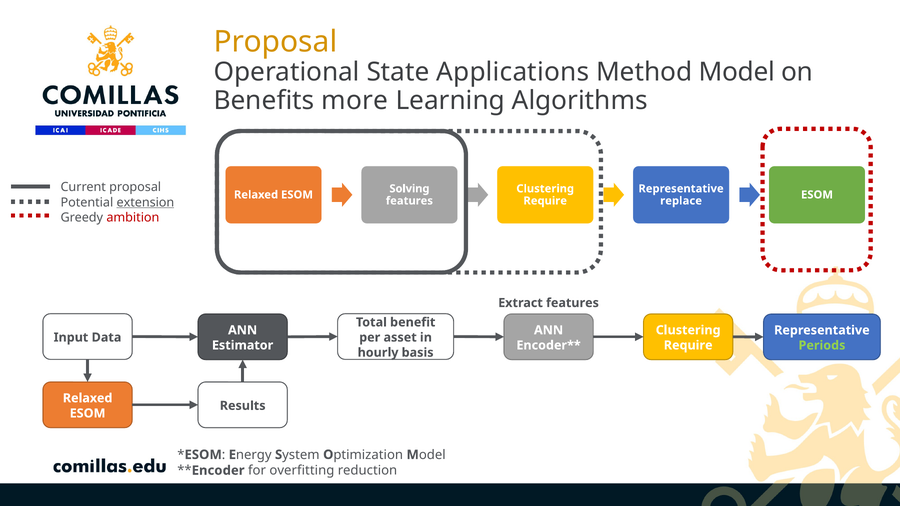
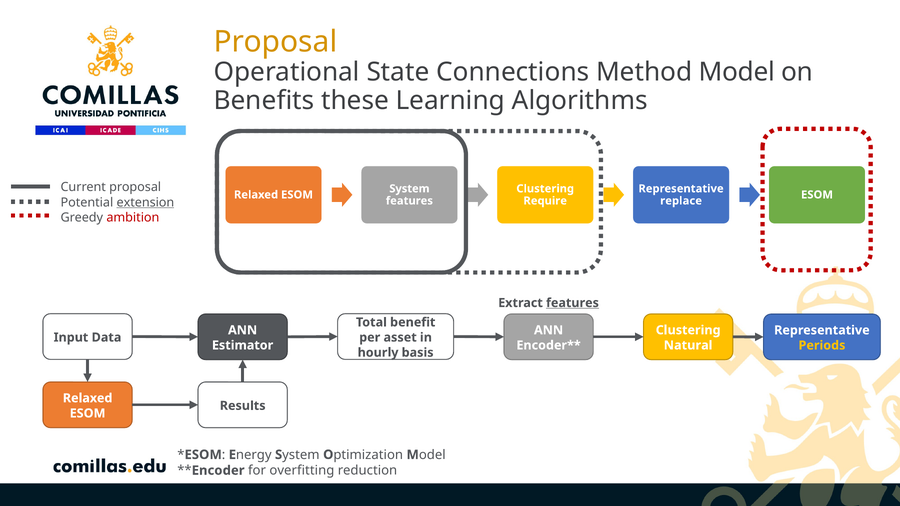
Applications: Applications -> Connections (513, 72)
more: more -> these (355, 101)
Solving: Solving -> System (409, 189)
features underline: none -> present (572, 303)
Require: Require -> Natural (688, 345)
Periods colour: light green -> yellow (822, 346)
